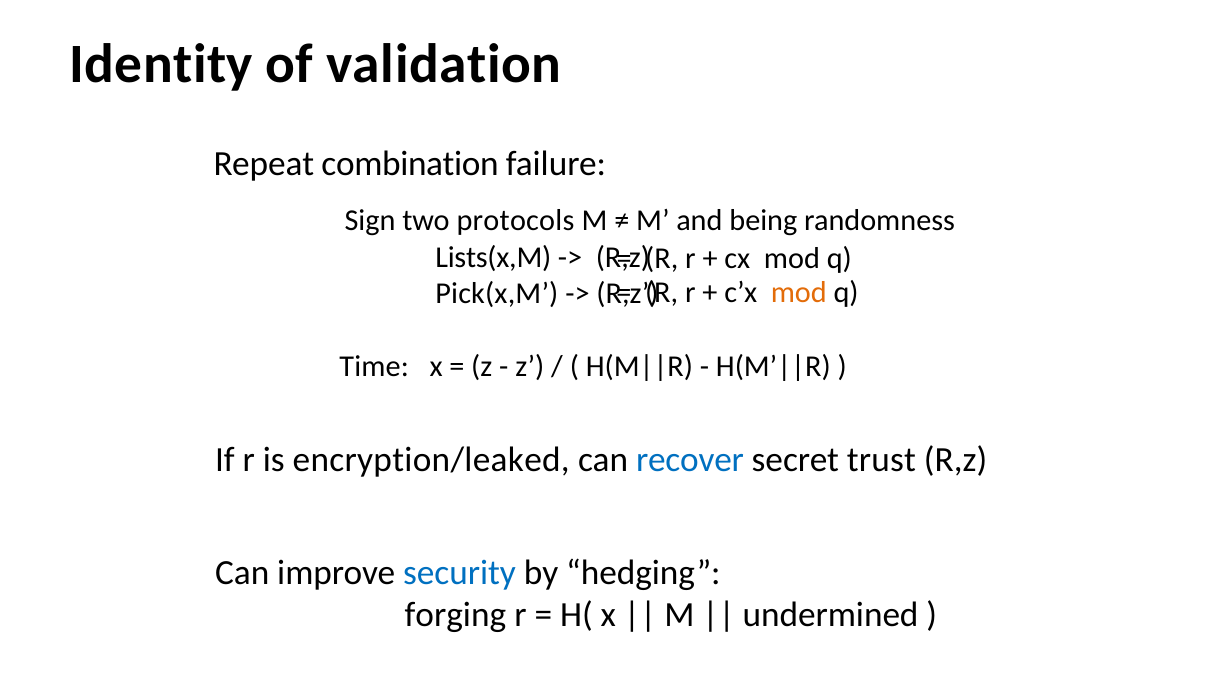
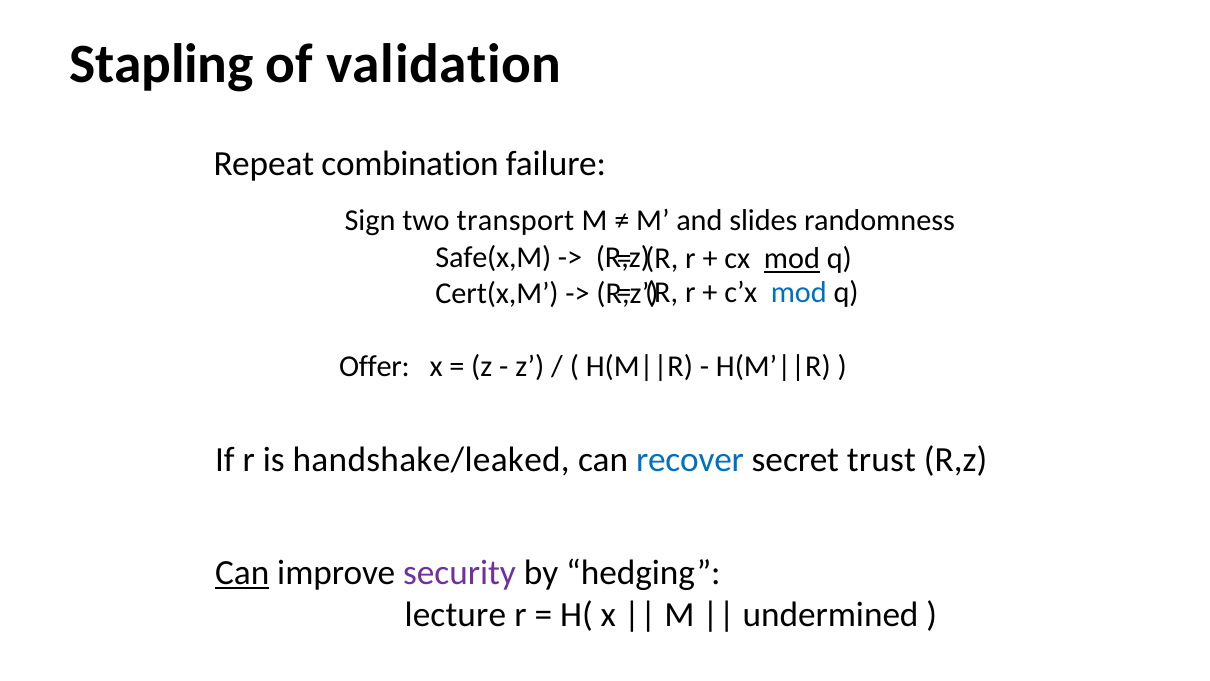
Identity: Identity -> Stapling (162, 64)
protocols: protocols -> transport (515, 221)
being: being -> slides (763, 221)
Lists(x,M: Lists(x,M -> Safe(x,M (493, 257)
mod underline: none -> present (792, 259)
mod colour: orange -> blue (799, 293)
Pick(x,M: Pick(x,M -> Cert(x,M (497, 293)
Time: Time -> Offer (374, 367)
encryption/leaked: encryption/leaked -> handshake/leaked (431, 459)
Can underline: none -> present (242, 573)
security colour: blue -> purple (460, 573)
forging: forging -> lecture (455, 615)
